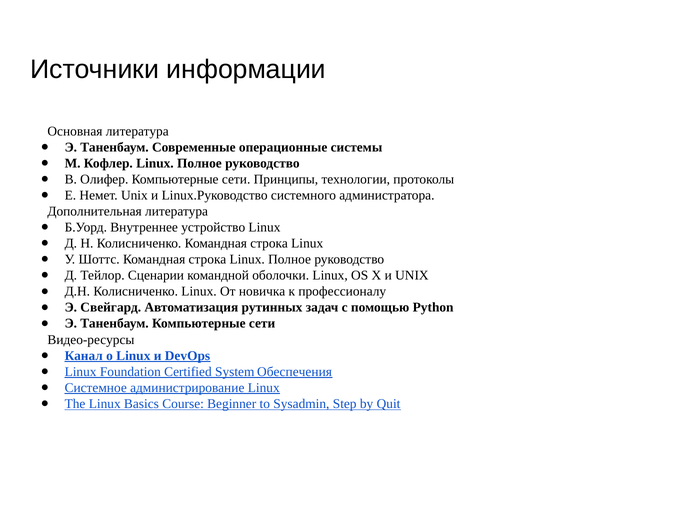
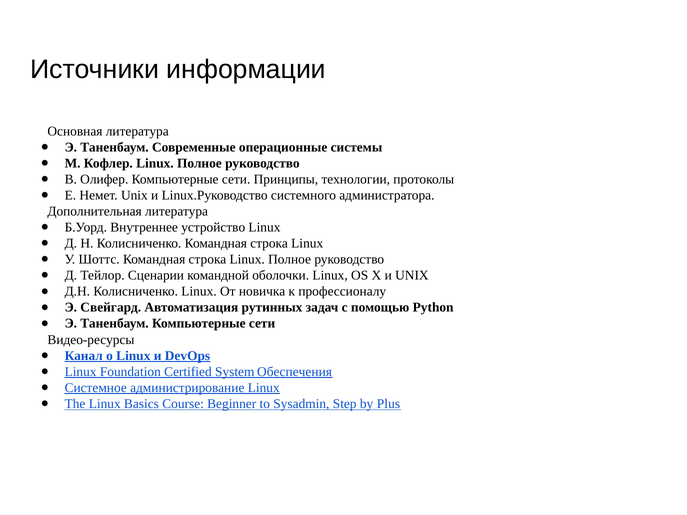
Quit: Quit -> Plus (388, 404)
